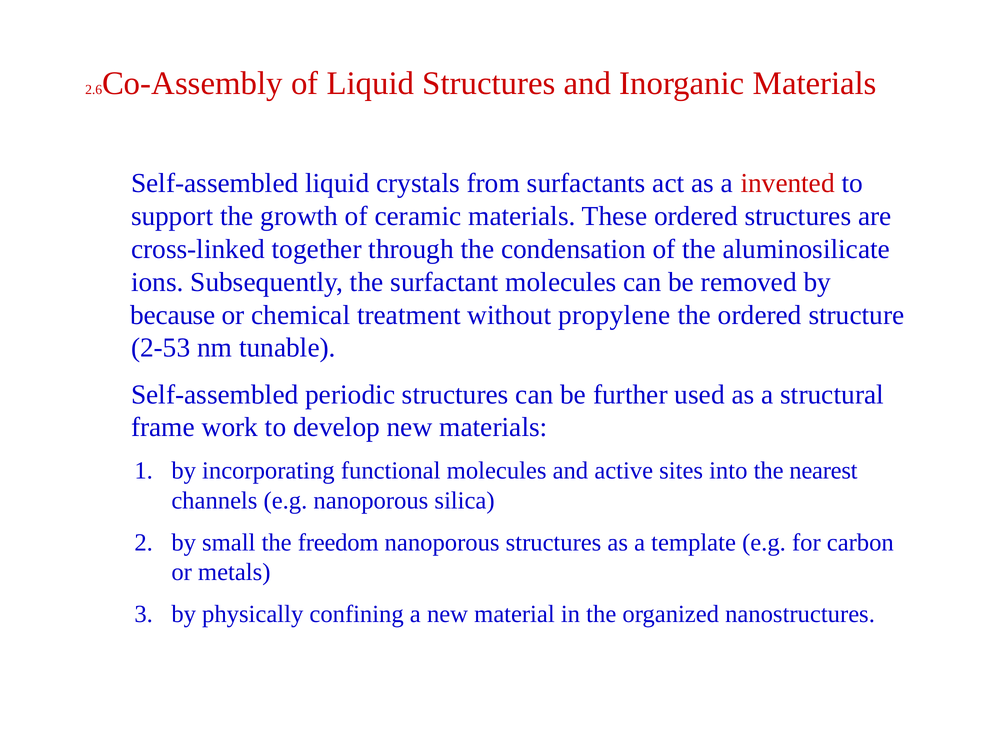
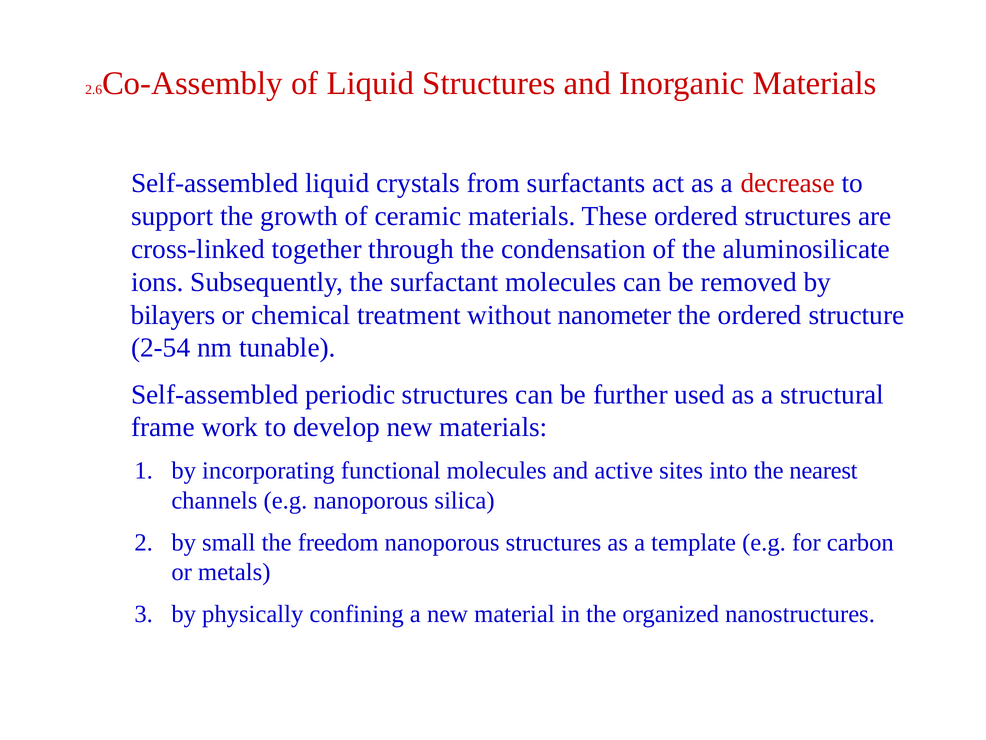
invented: invented -> decrease (788, 183)
because: because -> bilayers (173, 315)
propylene: propylene -> nanometer (615, 315)
2-53: 2-53 -> 2-54 (161, 348)
